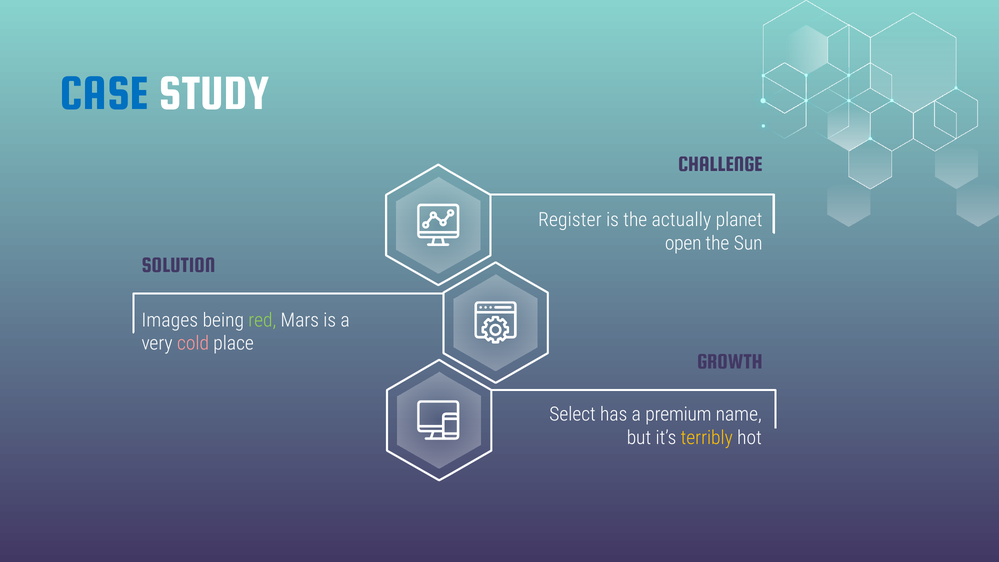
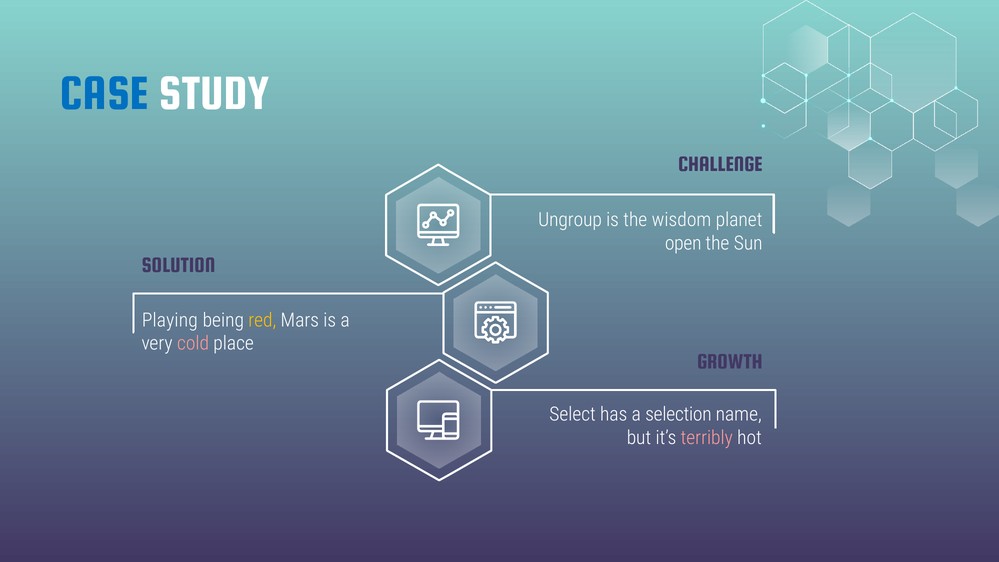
Register: Register -> Ungroup (570, 220)
actually: actually -> wisdom (681, 220)
Images: Images -> Playing (170, 320)
red colour: light green -> yellow (262, 320)
premium: premium -> selection (678, 415)
terribly colour: yellow -> pink (707, 438)
